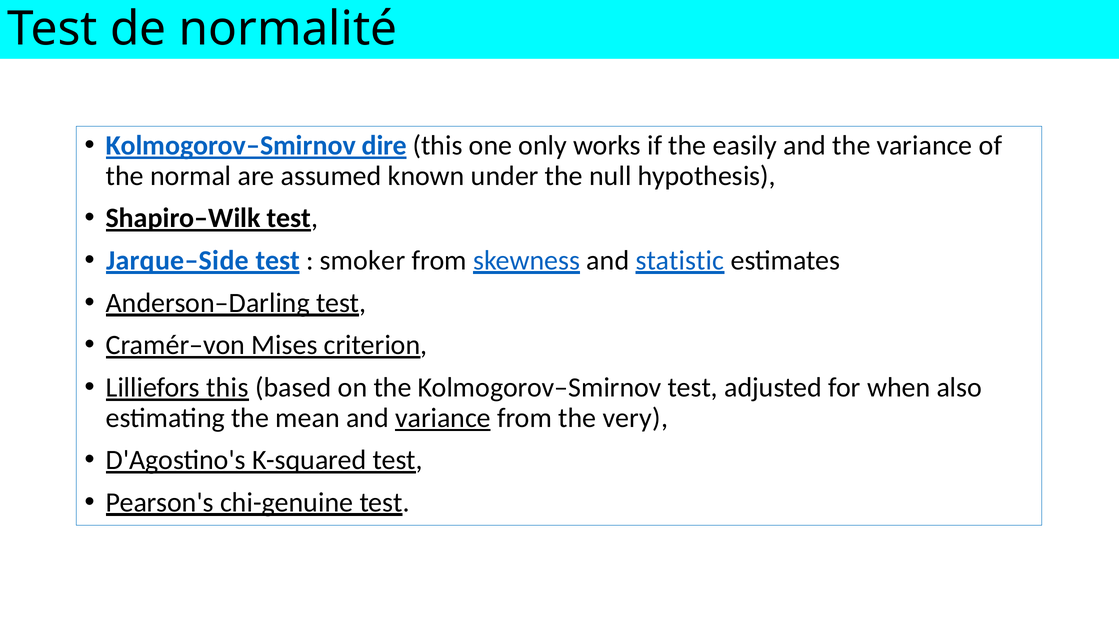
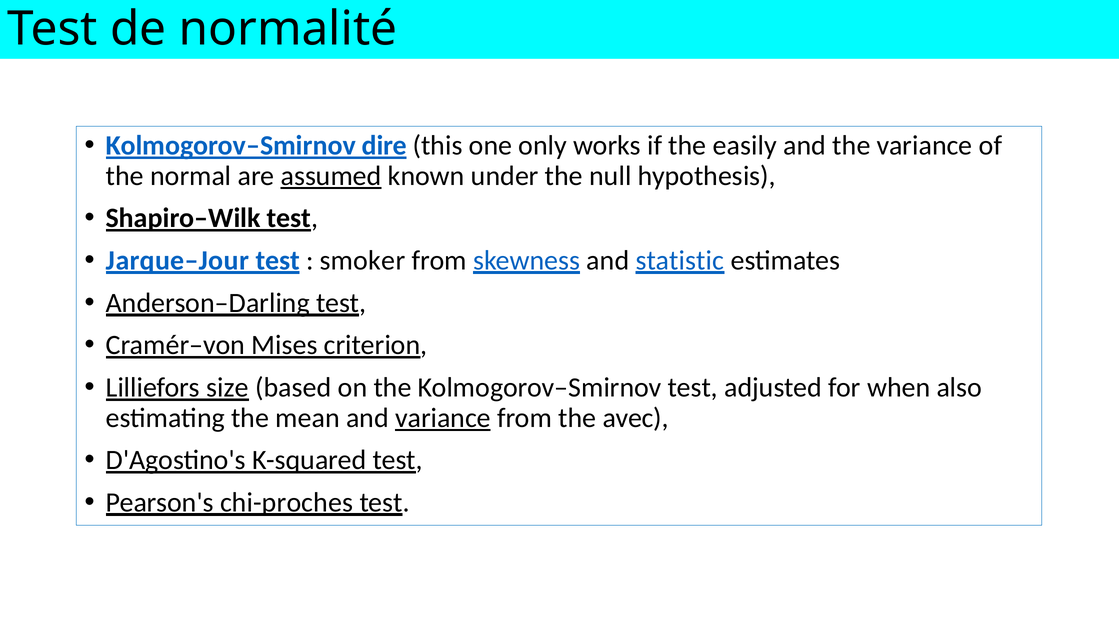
assumed underline: none -> present (331, 176)
Jarque–Side: Jarque–Side -> Jarque–Jour (178, 261)
Lilliefors this: this -> size (227, 388)
very: very -> avec (635, 418)
chi-genuine: chi-genuine -> chi-proches (287, 503)
